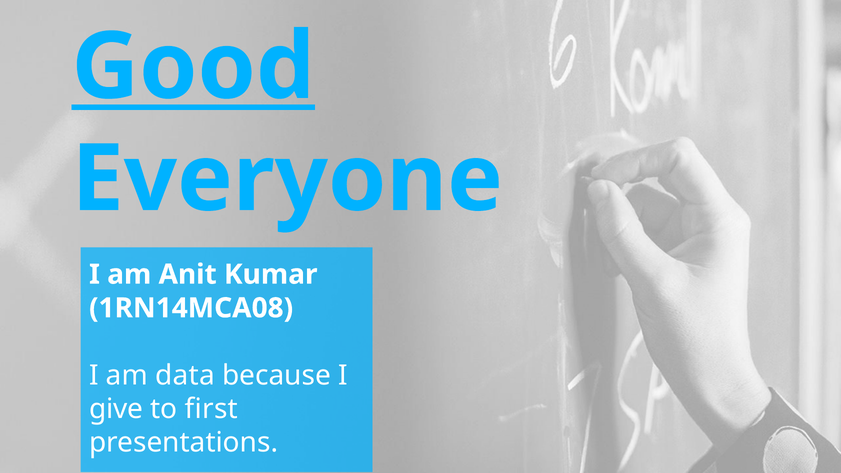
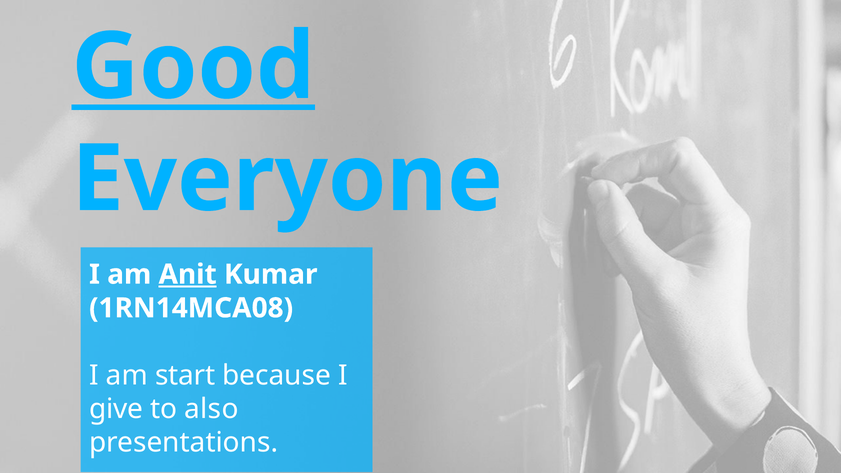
Anit underline: none -> present (188, 275)
data: data -> start (185, 375)
first: first -> also (211, 409)
